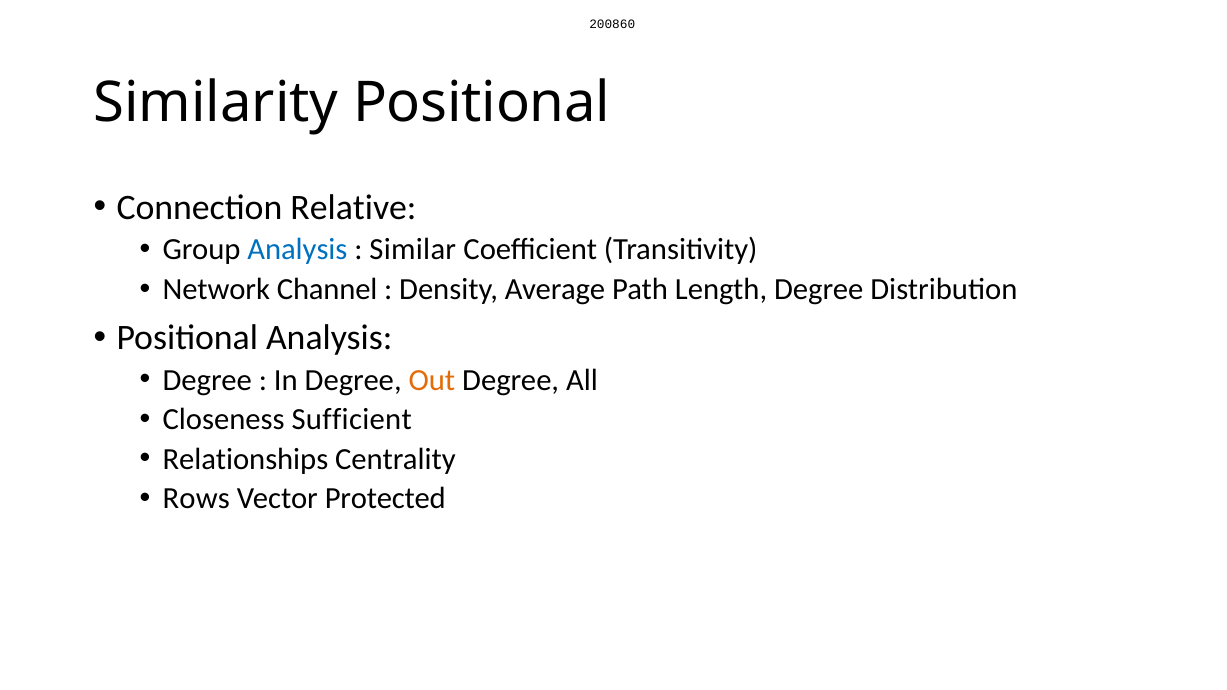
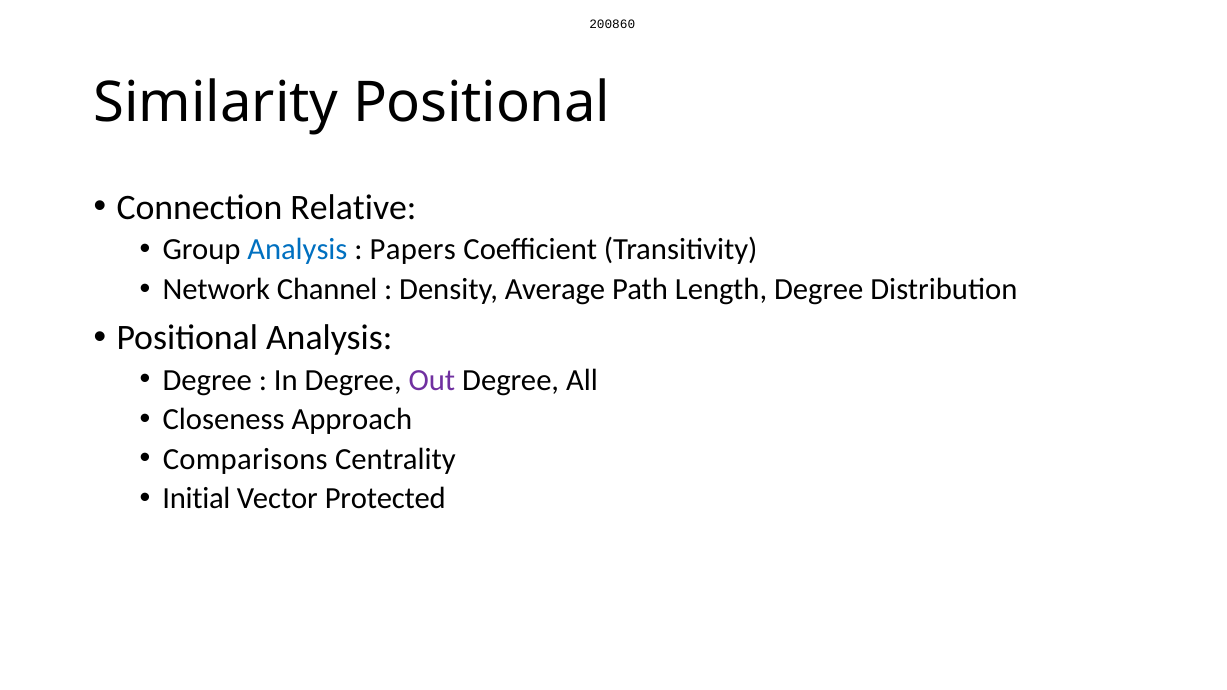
Similar: Similar -> Papers (413, 250)
Out colour: orange -> purple (432, 380)
Sufficient: Sufficient -> Approach (352, 420)
Relationships: Relationships -> Comparisons (245, 459)
Rows: Rows -> Initial (196, 499)
